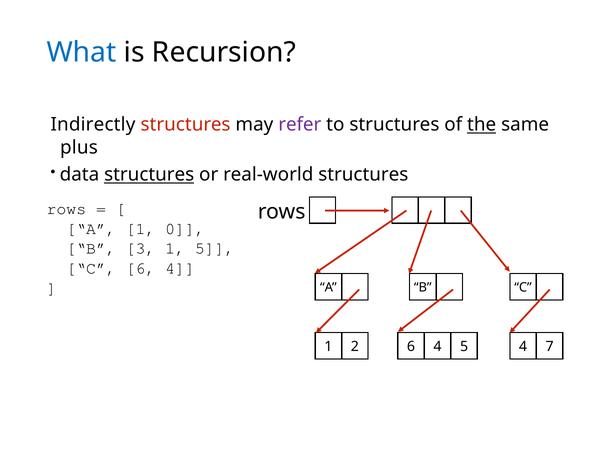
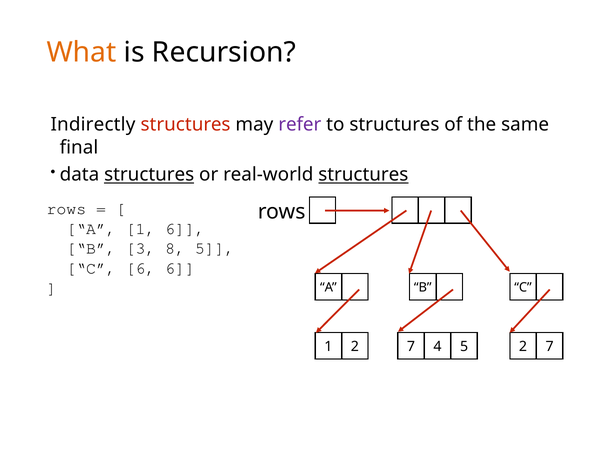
What colour: blue -> orange (82, 53)
the underline: present -> none (482, 125)
plus: plus -> final (79, 147)
structures underline: none -> present (363, 175)
1 0: 0 -> 6 (185, 229)
3 1: 1 -> 8 (175, 248)
C 6 4: 4 -> 6 (180, 268)
1 2 6: 6 -> 7 (411, 347)
4 4: 4 -> 2 (523, 347)
